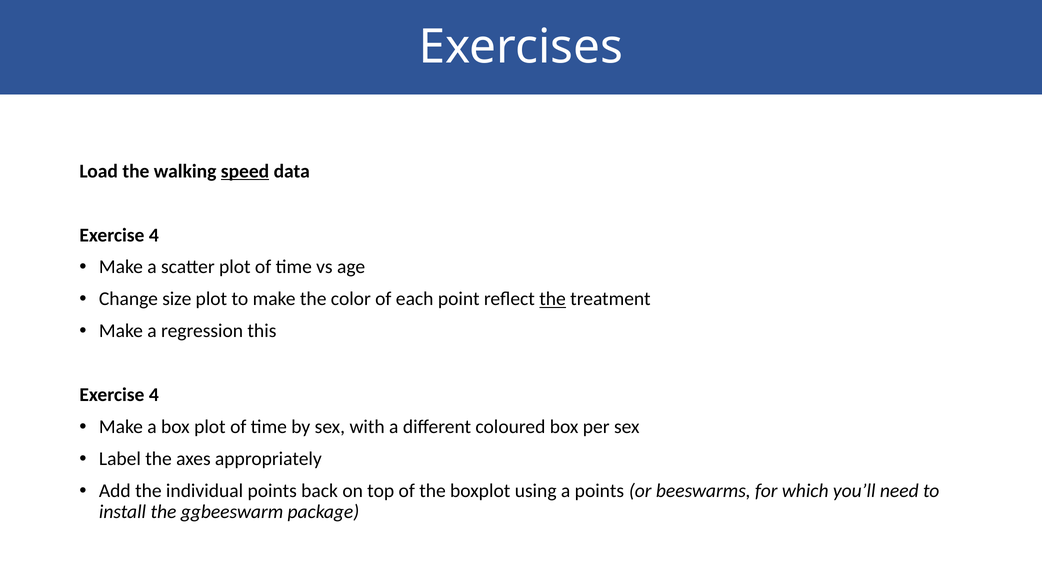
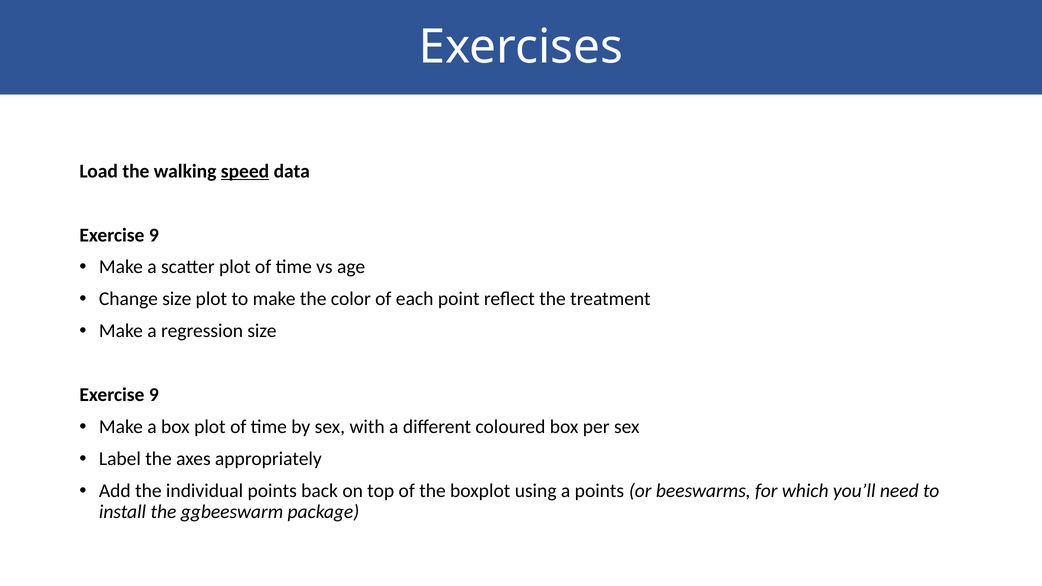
4: 4 -> 9 (154, 235)
the underline: present -> none (553, 299)
regression this: this -> size (262, 331)
4: 4 -> 9 (154, 395)
